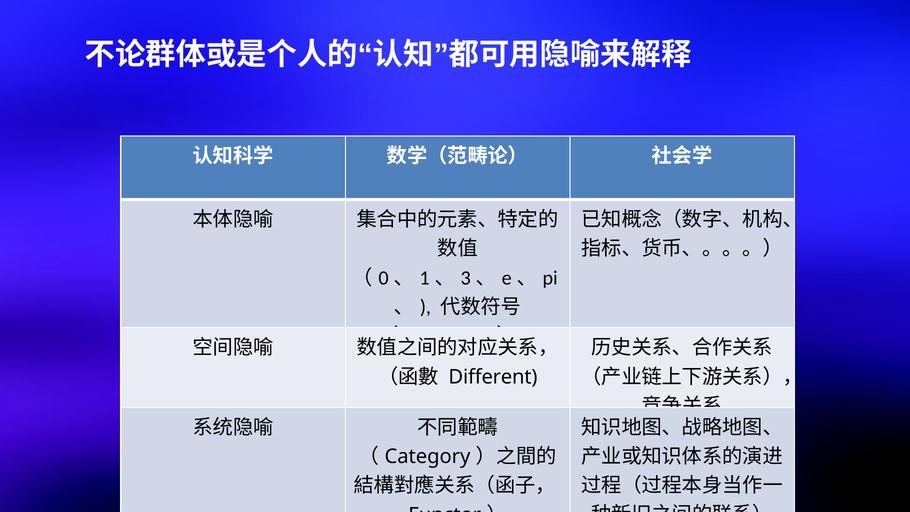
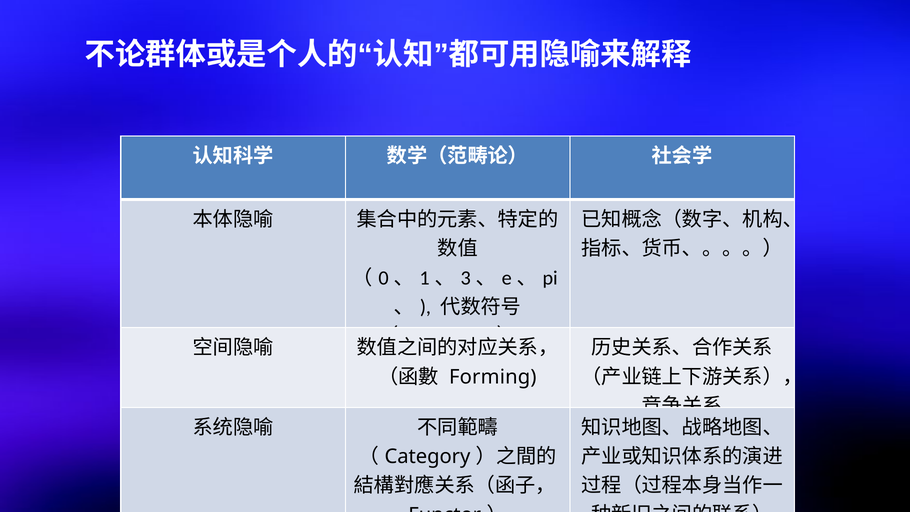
Different: Different -> Forming (493, 377)
